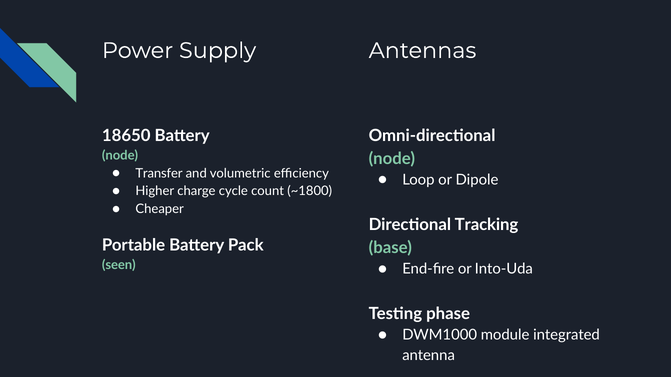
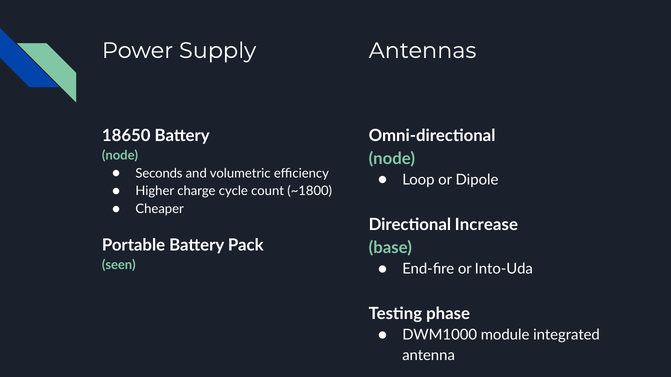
Transfer: Transfer -> Seconds (159, 173)
Tracking: Tracking -> Increase (486, 225)
